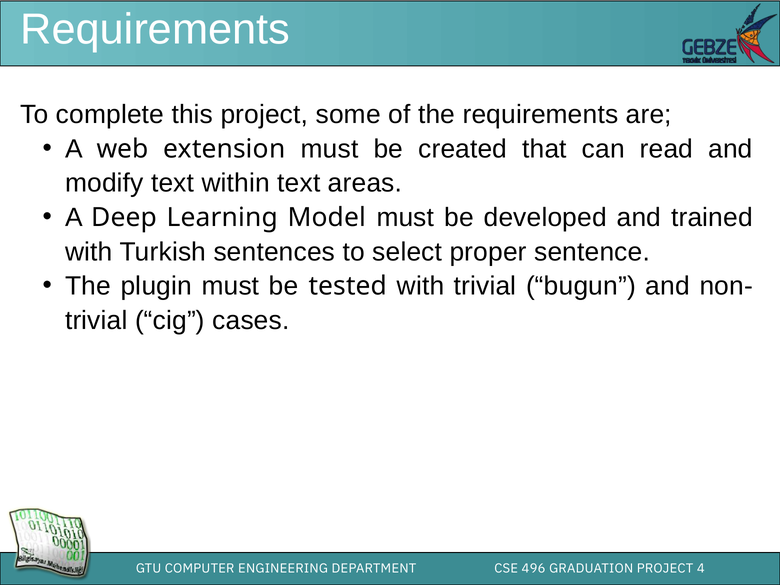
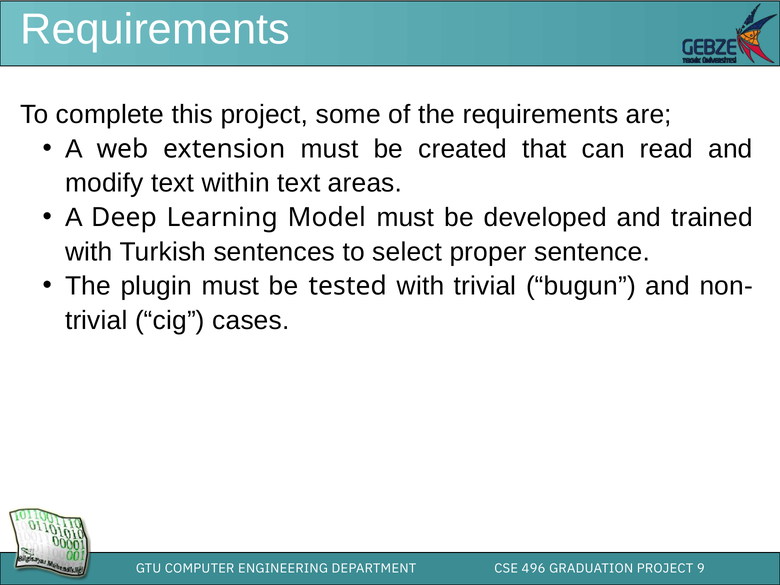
4: 4 -> 9 (701, 568)
